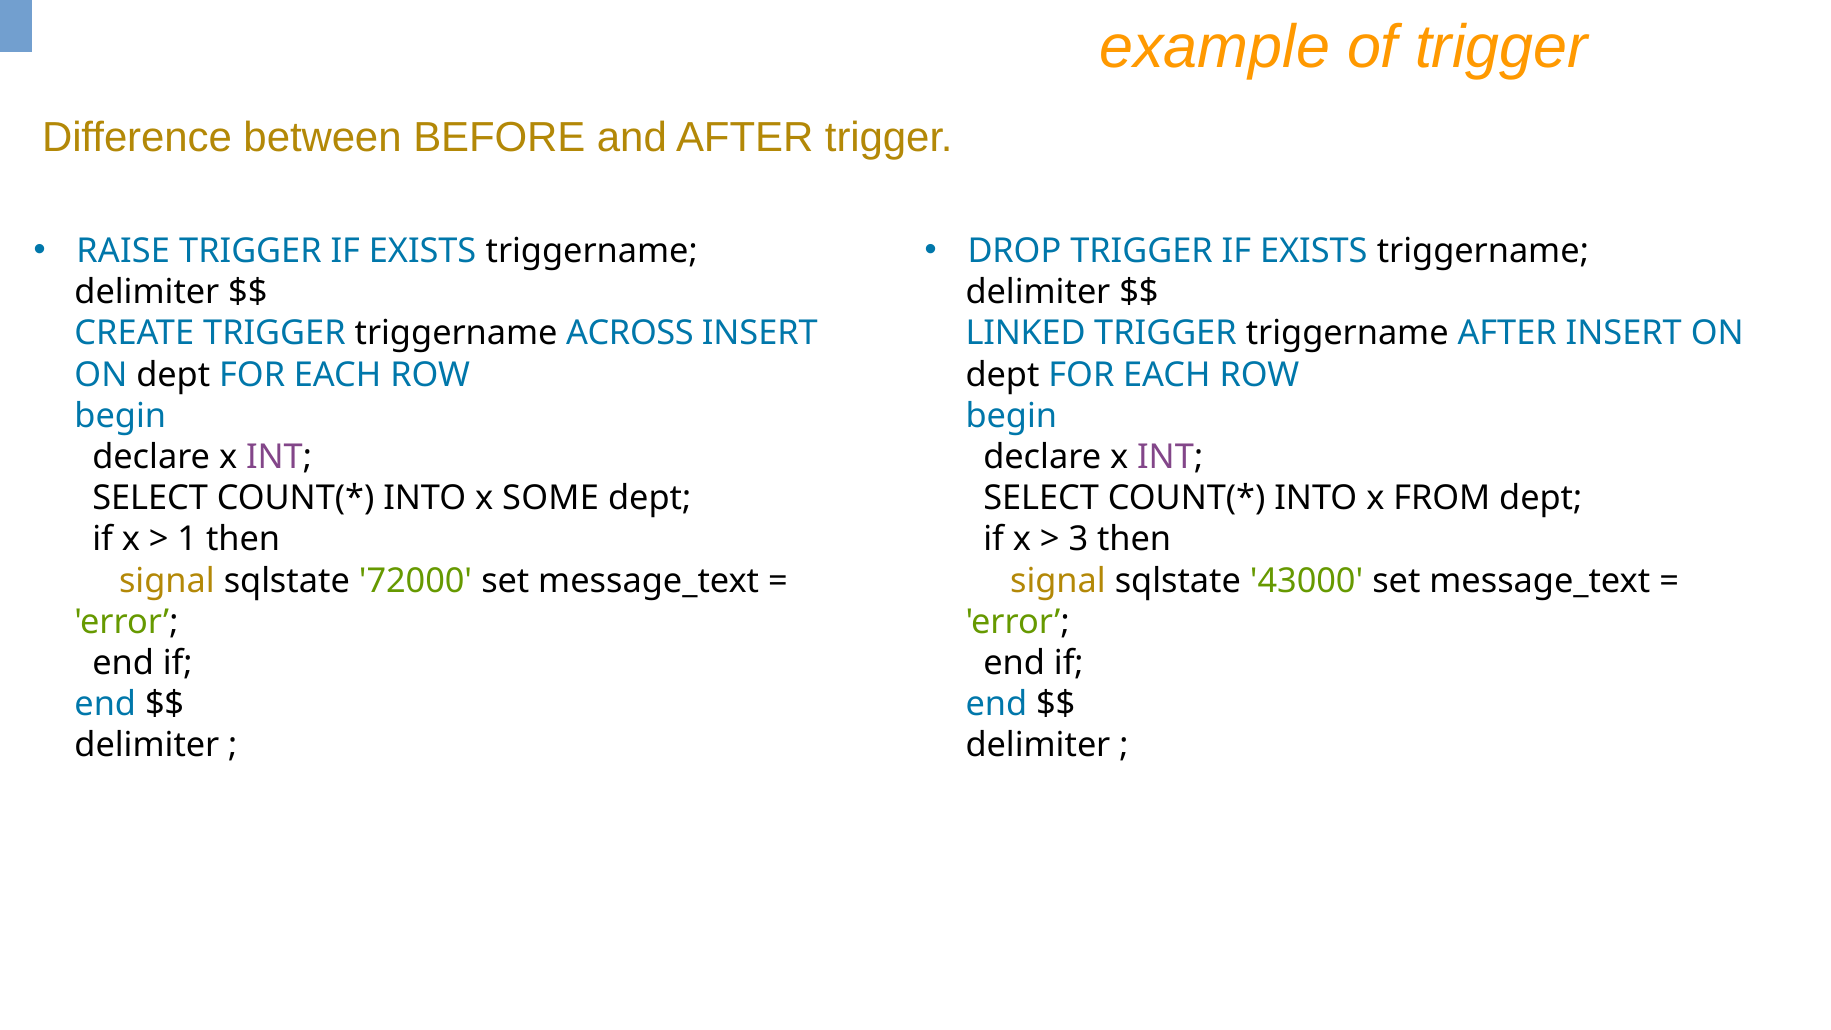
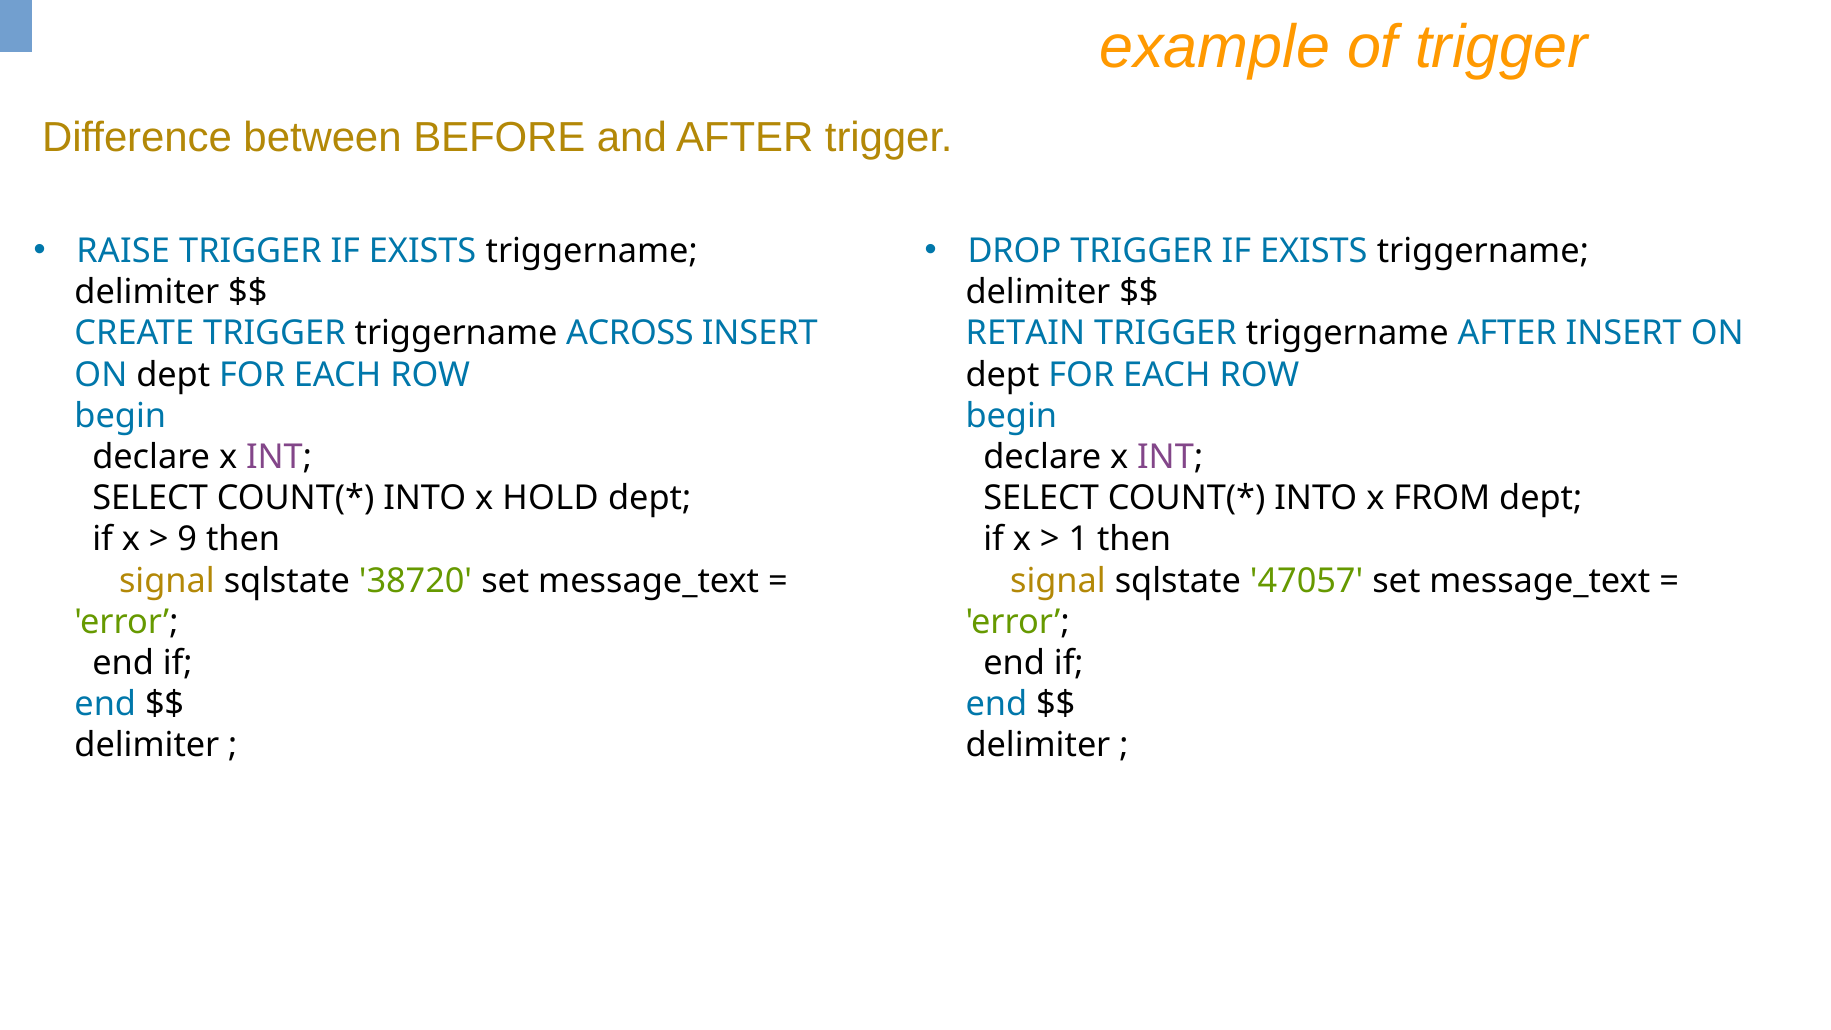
LINKED: LINKED -> RETAIN (1025, 334)
SOME: SOME -> HOLD (551, 498)
1: 1 -> 9 (187, 540)
3: 3 -> 1 (1078, 540)
72000: 72000 -> 38720 (415, 581)
43000: 43000 -> 47057 (1307, 581)
